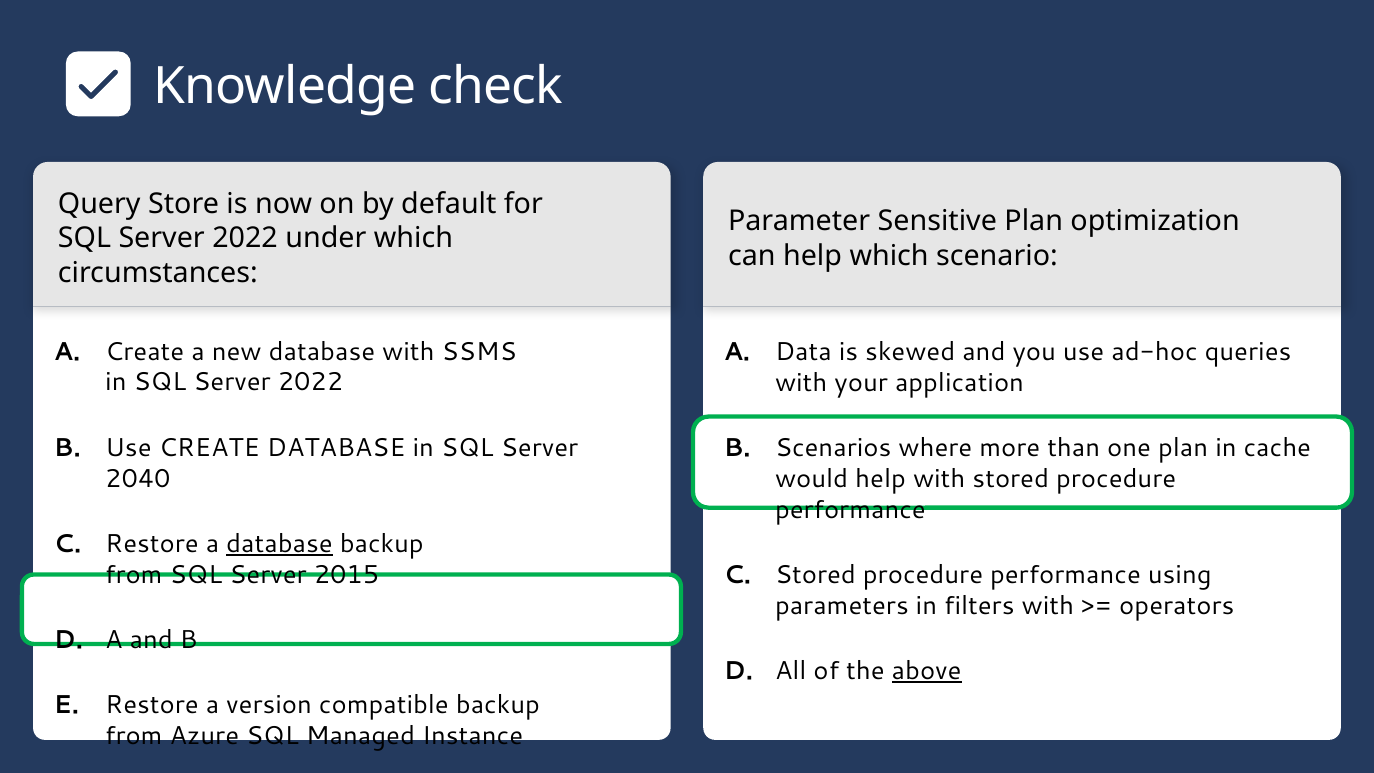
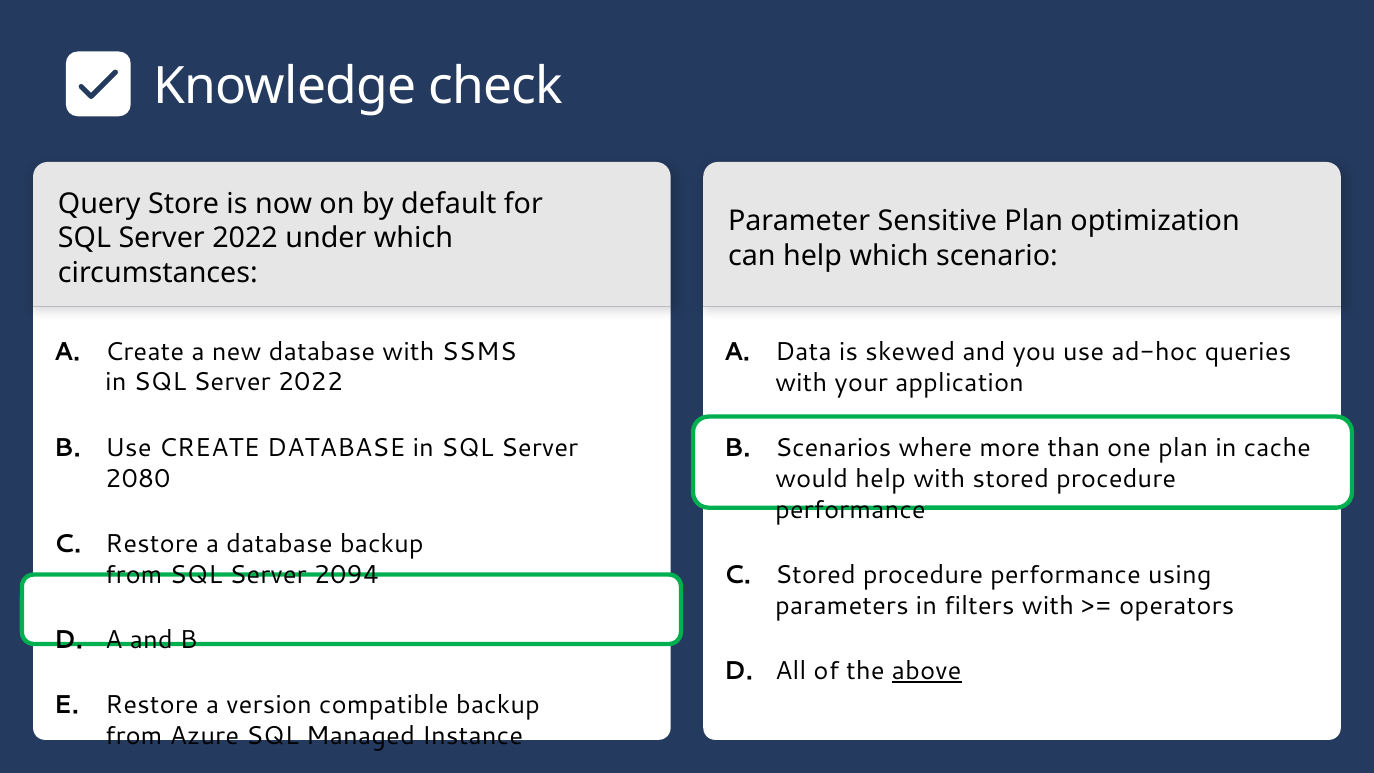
2040: 2040 -> 2080 (138, 479)
database underline: present -> none (279, 544)
2015: 2015 -> 2094 (346, 575)
